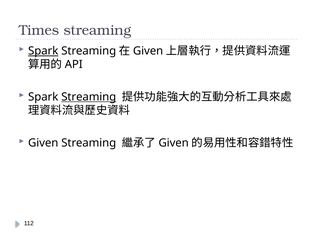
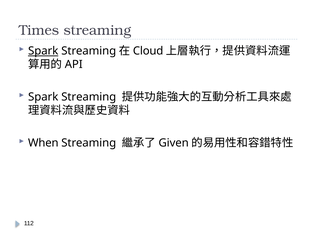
Given: Given -> Cloud (148, 51)
Streaming underline: present -> none (89, 97)
Given: Given -> When (43, 143)
